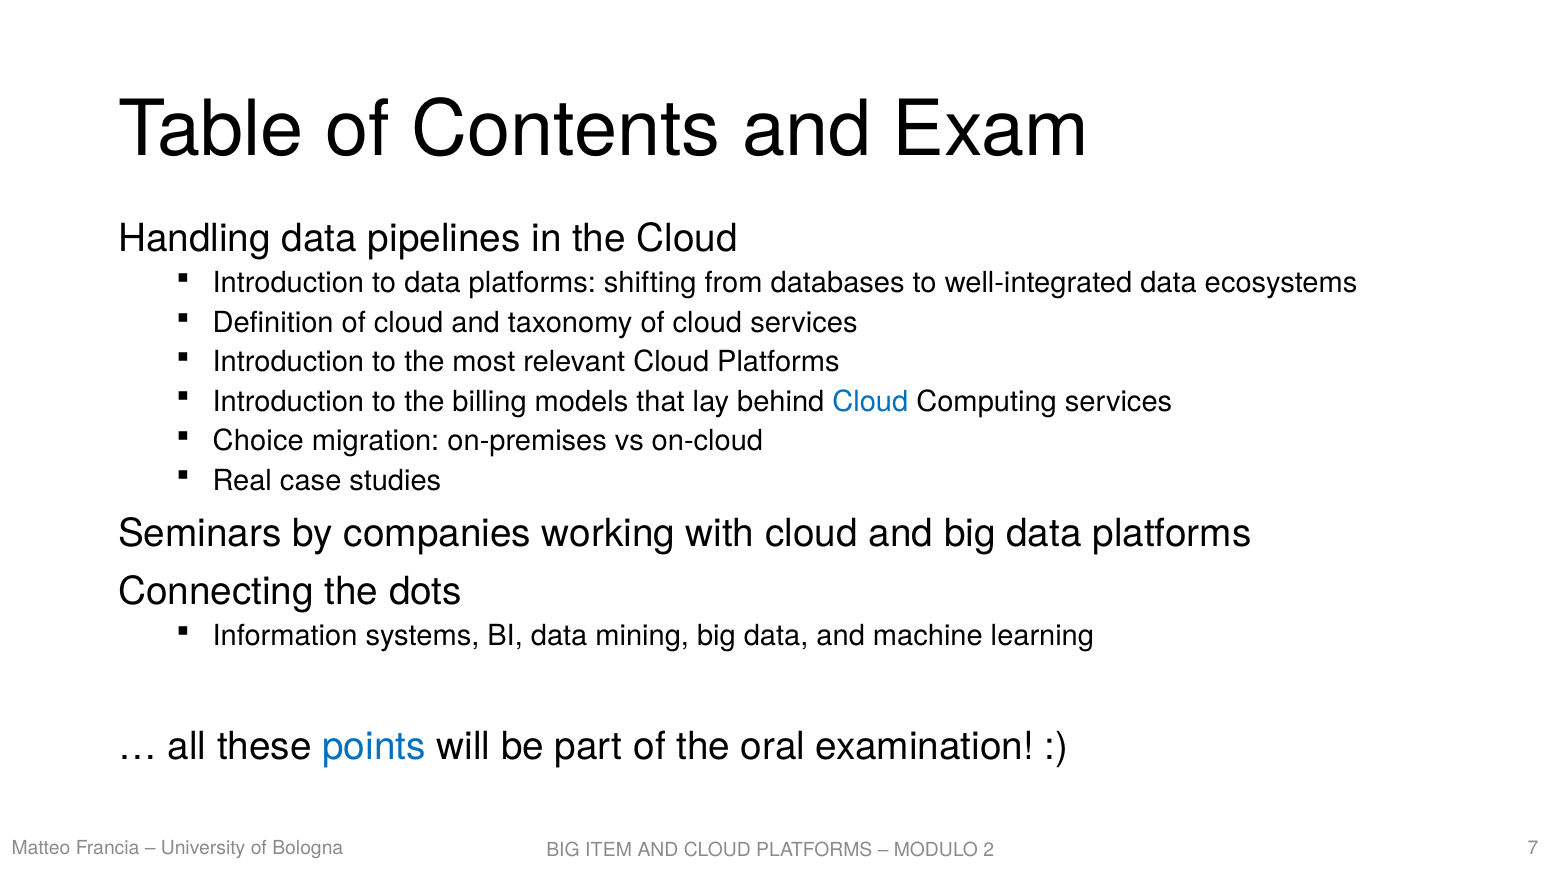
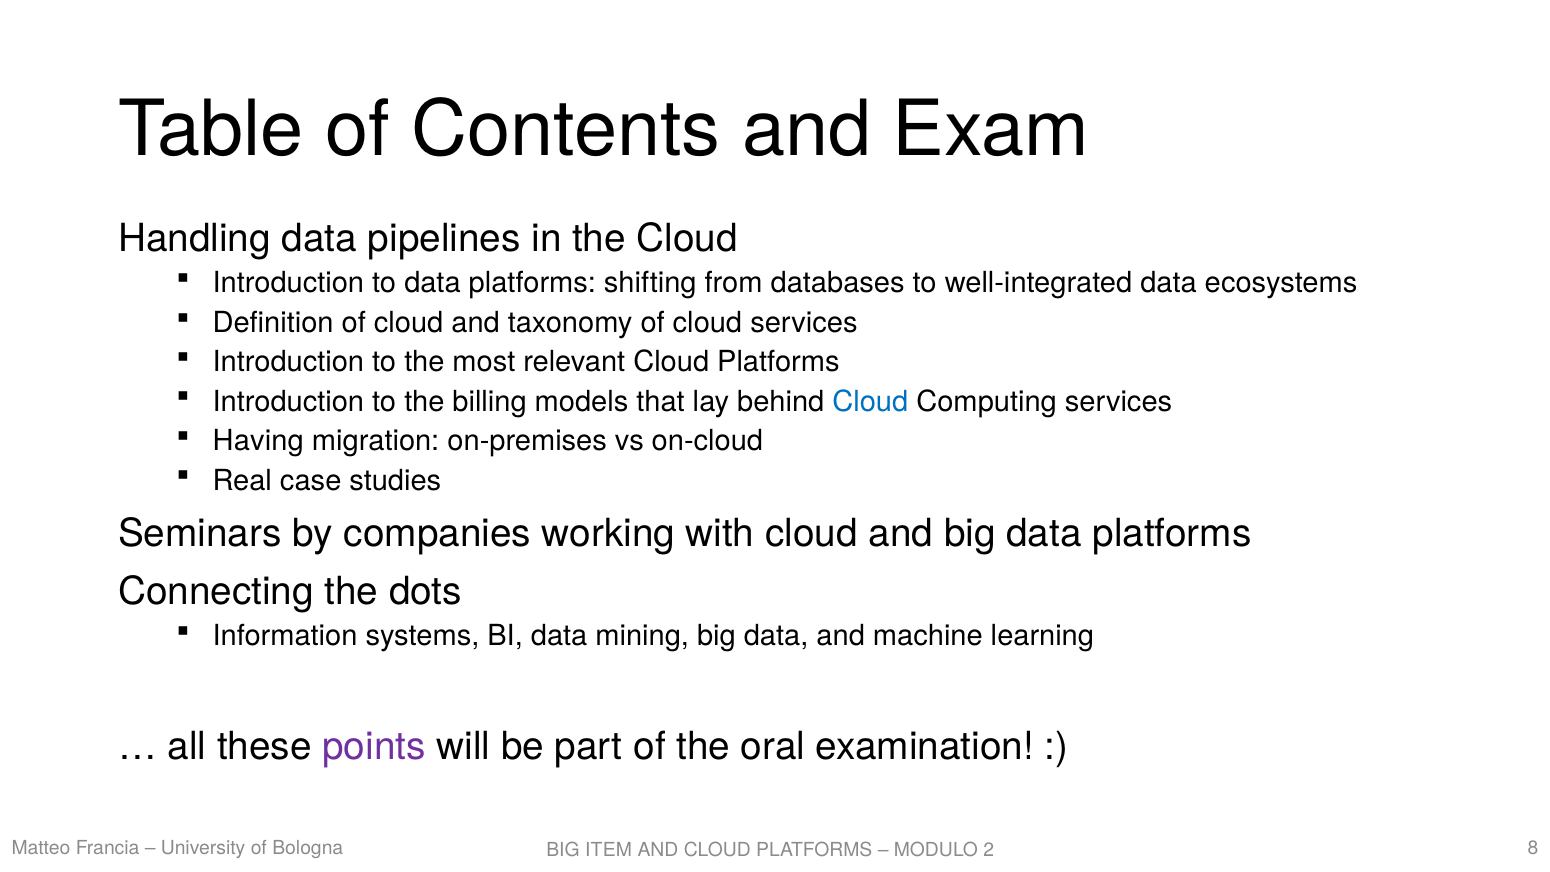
Choice: Choice -> Having (258, 441)
points colour: blue -> purple (374, 747)
7: 7 -> 8 (1533, 848)
